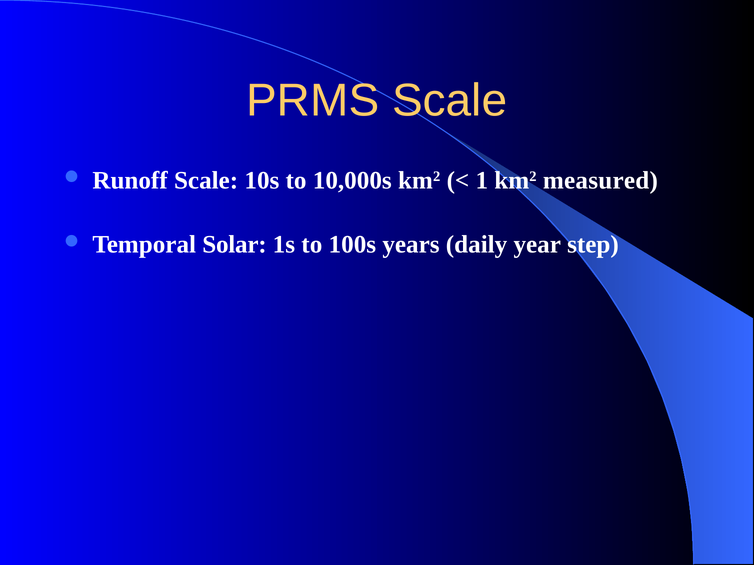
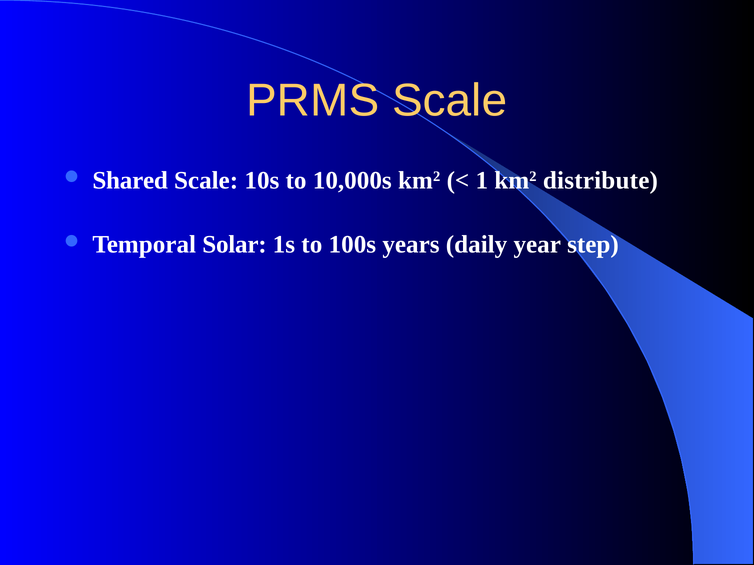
Runoff: Runoff -> Shared (130, 181)
measured: measured -> distribute (600, 181)
